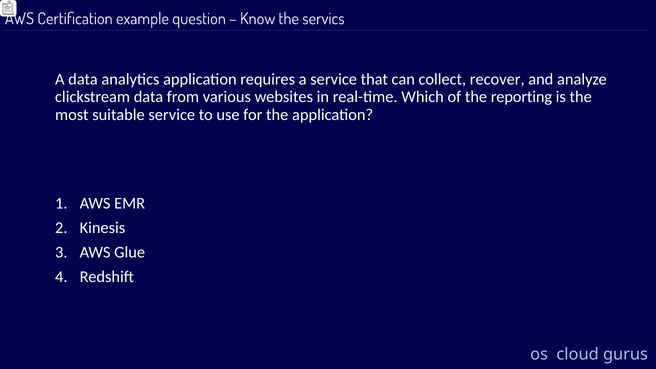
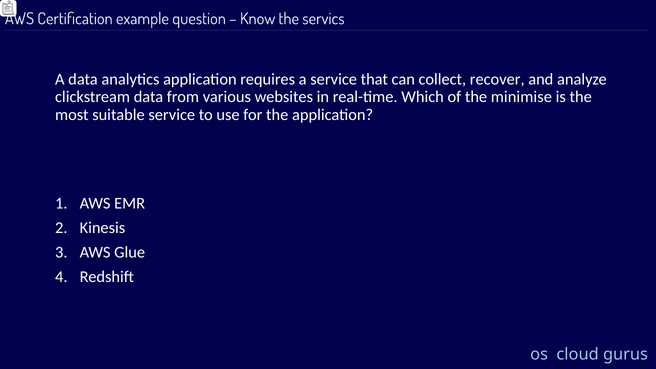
reporting: reporting -> minimise (521, 97)
